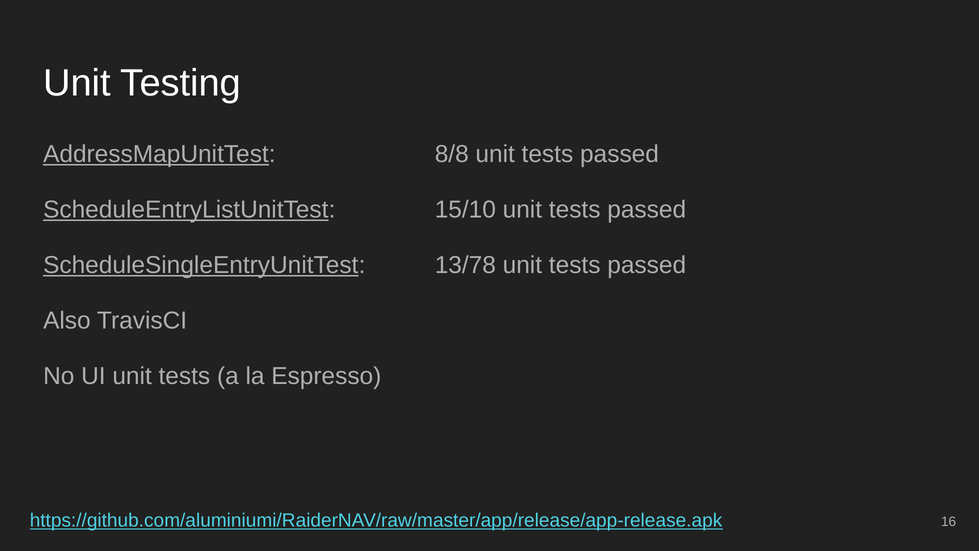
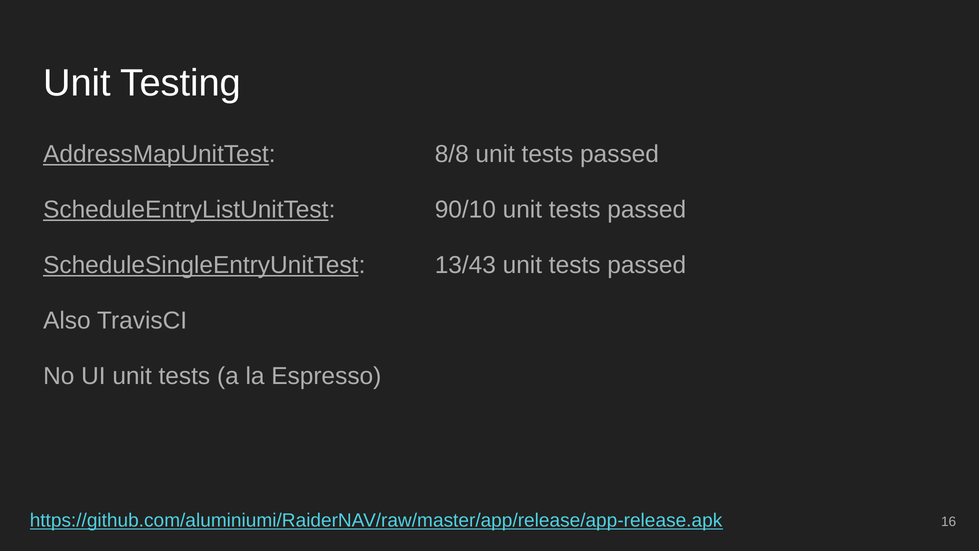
15/10: 15/10 -> 90/10 (465, 209)
13/78: 13/78 -> 13/43 (465, 265)
